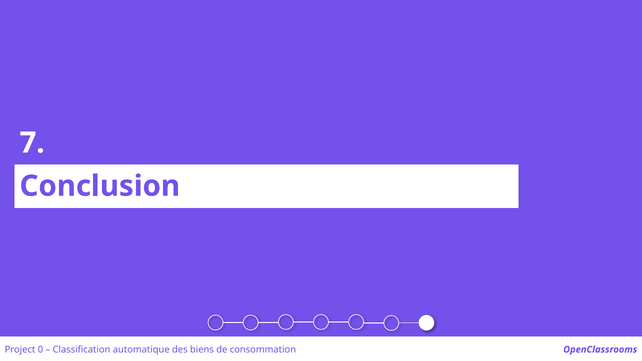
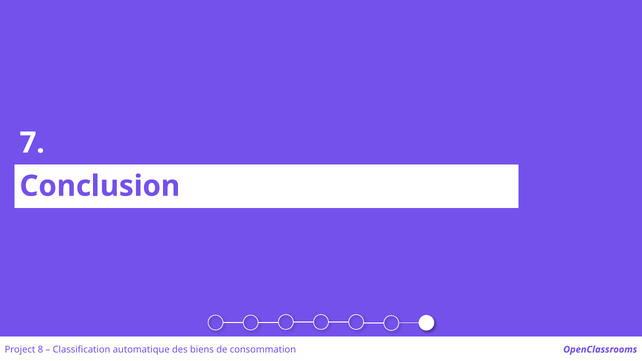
0: 0 -> 8 (40, 350)
